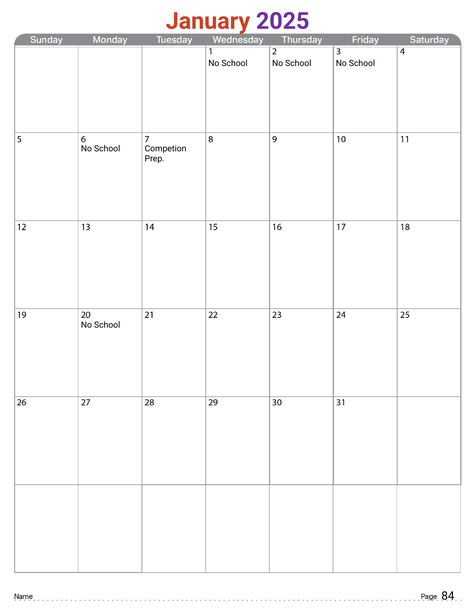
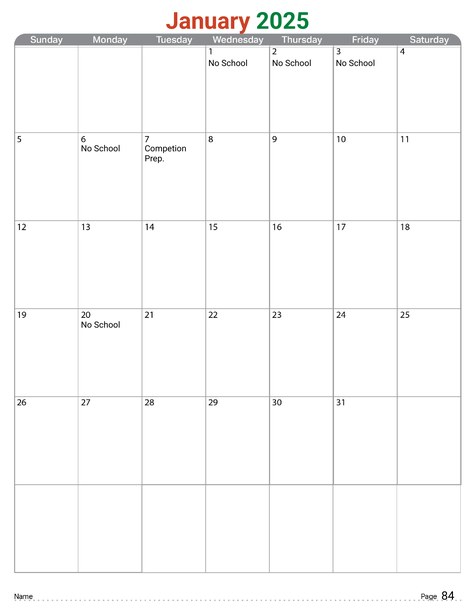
2025 colour: purple -> green (283, 21)
